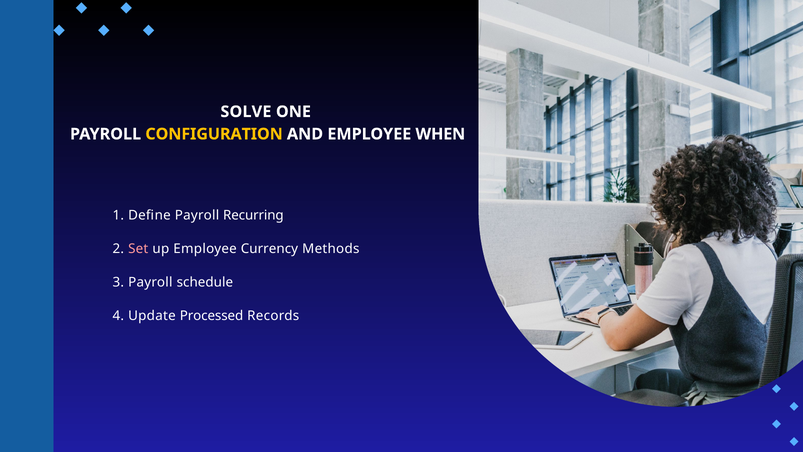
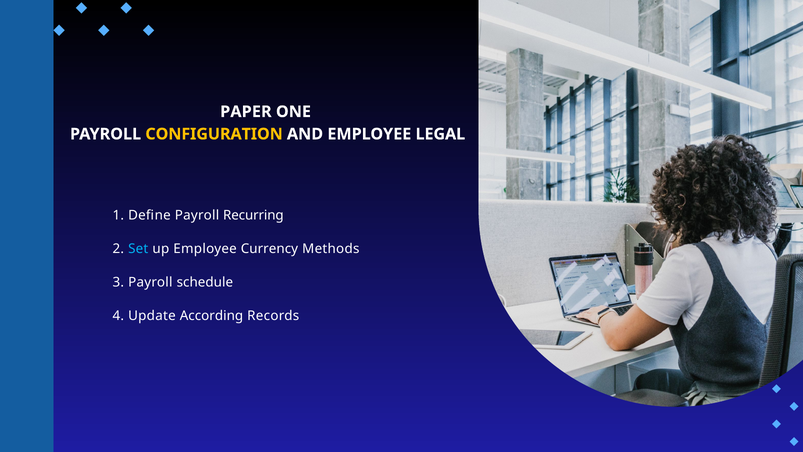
SOLVE: SOLVE -> PAPER (246, 112)
WHEN: WHEN -> LEGAL (440, 134)
Set colour: pink -> light blue (138, 249)
Processed: Processed -> According (211, 316)
